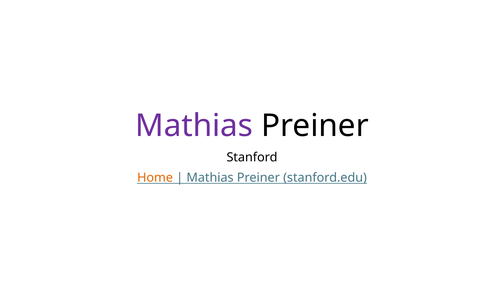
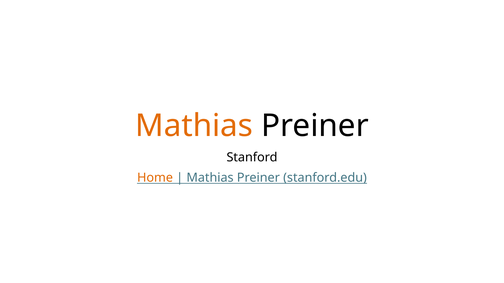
Mathias colour: purple -> orange (194, 126)
